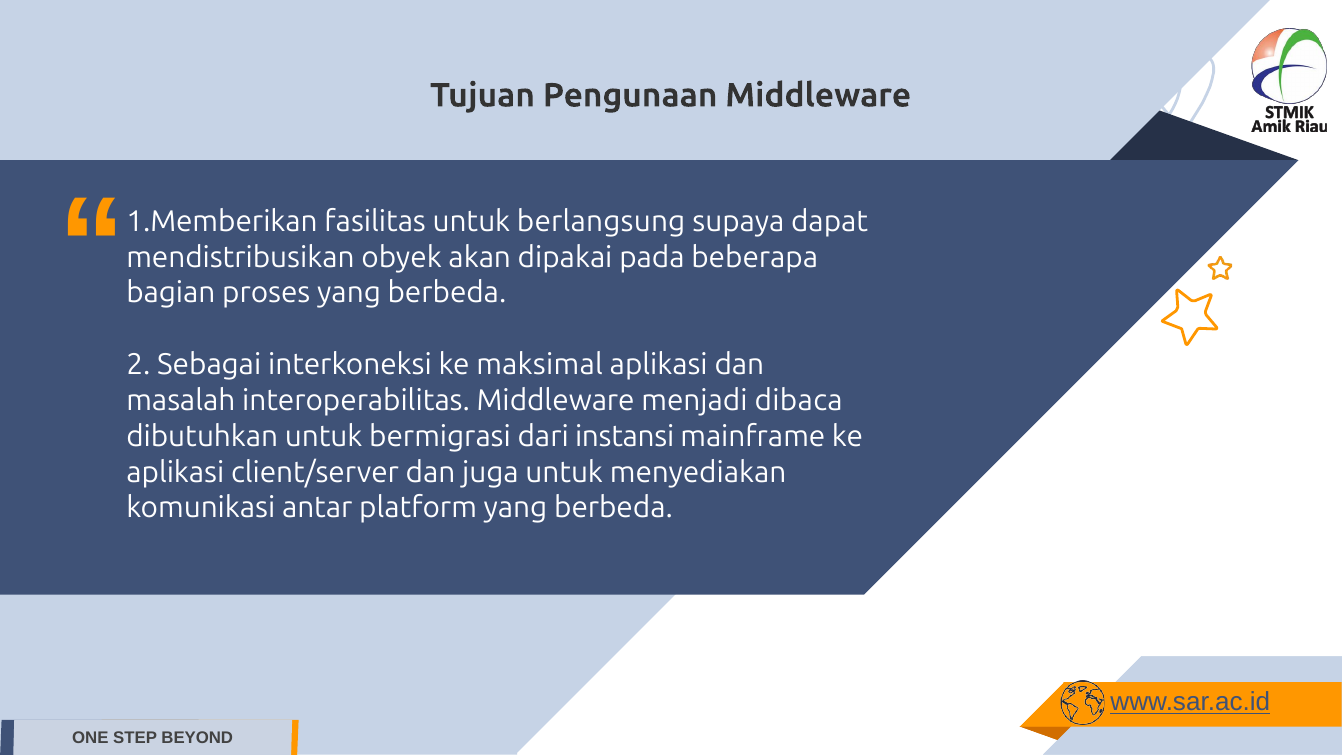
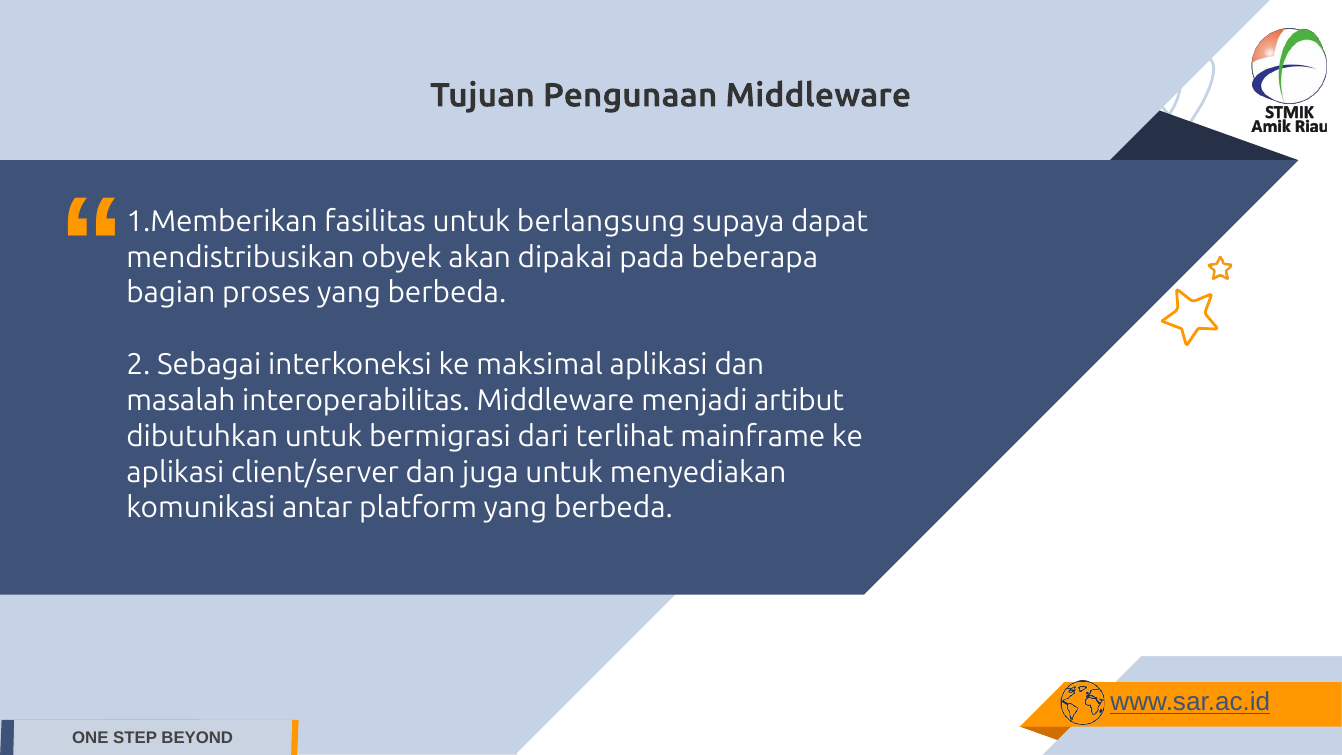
dibaca: dibaca -> artibut (799, 401)
instansi: instansi -> terlihat (625, 436)
